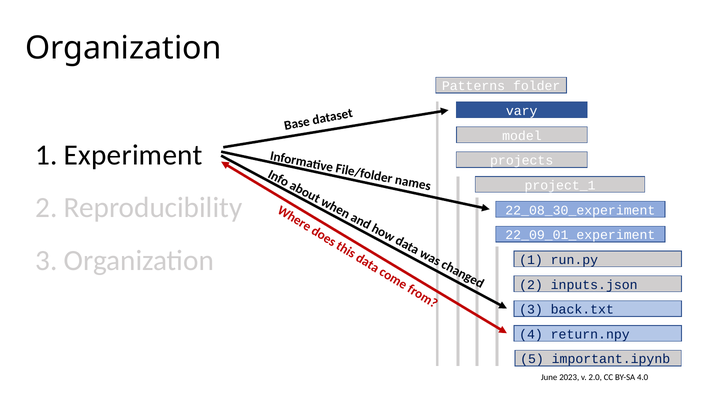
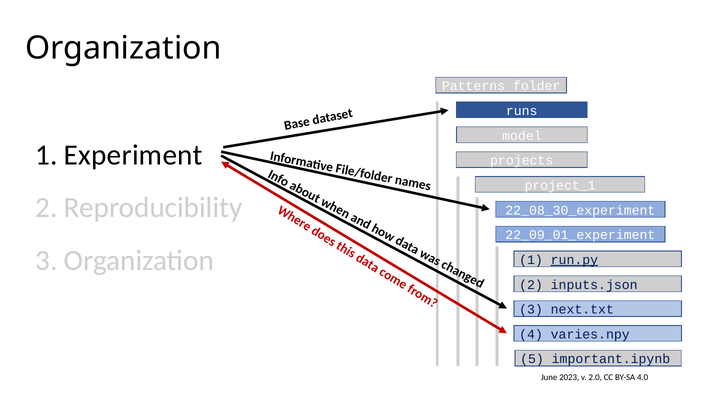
vary: vary -> runs (522, 111)
run.py underline: none -> present (574, 260)
back.txt: back.txt -> next.txt (582, 309)
return.npy: return.npy -> varies.npy (590, 334)
